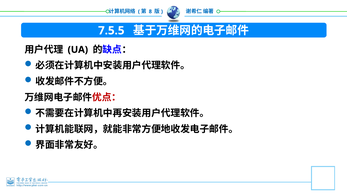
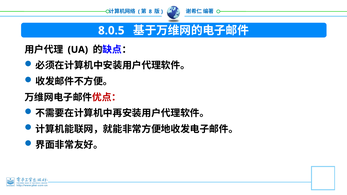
7.5.5: 7.5.5 -> 8.0.5 (111, 31)
